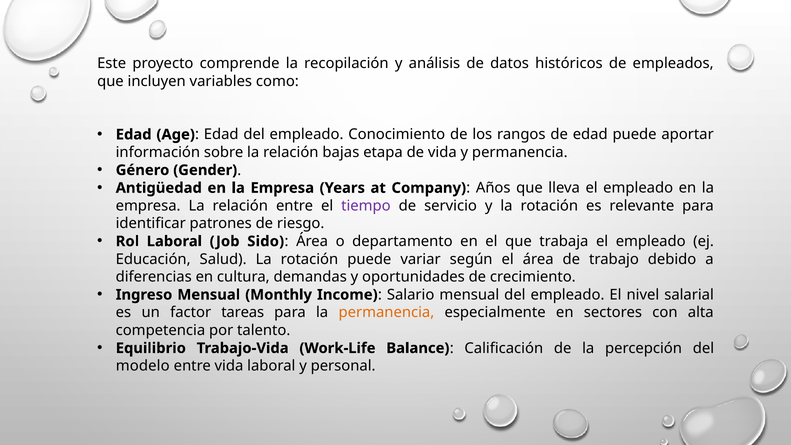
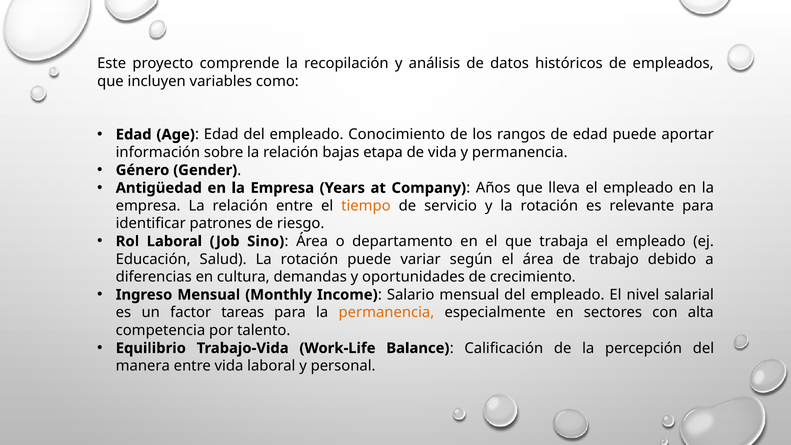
tiempo colour: purple -> orange (366, 206)
Sido: Sido -> Sino (266, 241)
modelo: modelo -> manera (143, 366)
